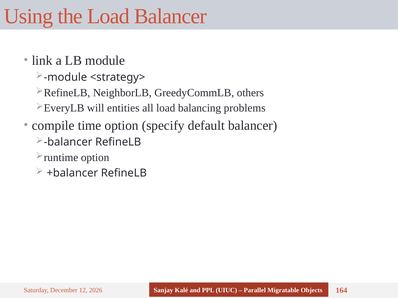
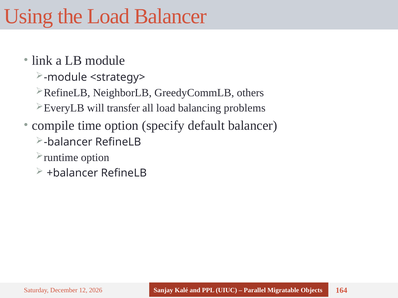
entities: entities -> transfer (123, 108)
